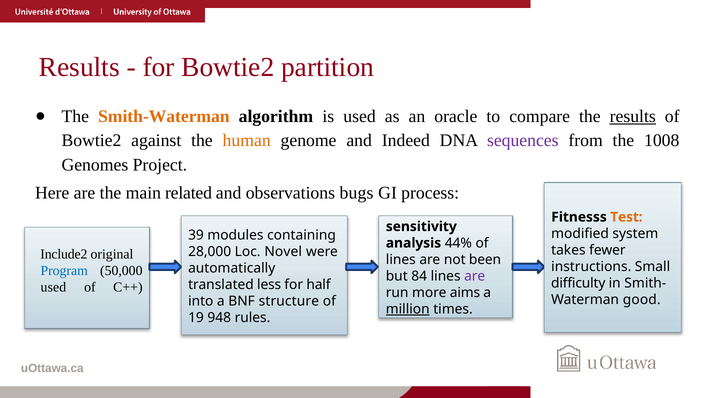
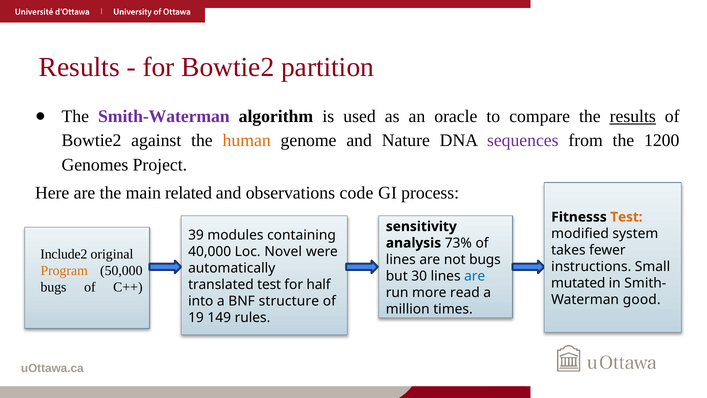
Smith-Waterman colour: orange -> purple (164, 116)
Indeed: Indeed -> Nature (406, 141)
1008: 1008 -> 1200 (662, 141)
bugs: bugs -> code (357, 193)
44%: 44% -> 73% (458, 243)
28,000: 28,000 -> 40,000 (210, 251)
not been: been -> bugs (485, 259)
Program colour: blue -> orange (64, 270)
84: 84 -> 30 (419, 276)
are colour: purple -> blue (475, 276)
difficulty: difficulty -> mutated (578, 283)
translated less: less -> test (269, 284)
used: used -> bugs (53, 287)
aims: aims -> read (465, 292)
million underline: present -> none (408, 309)
948: 948 -> 149 (219, 317)
